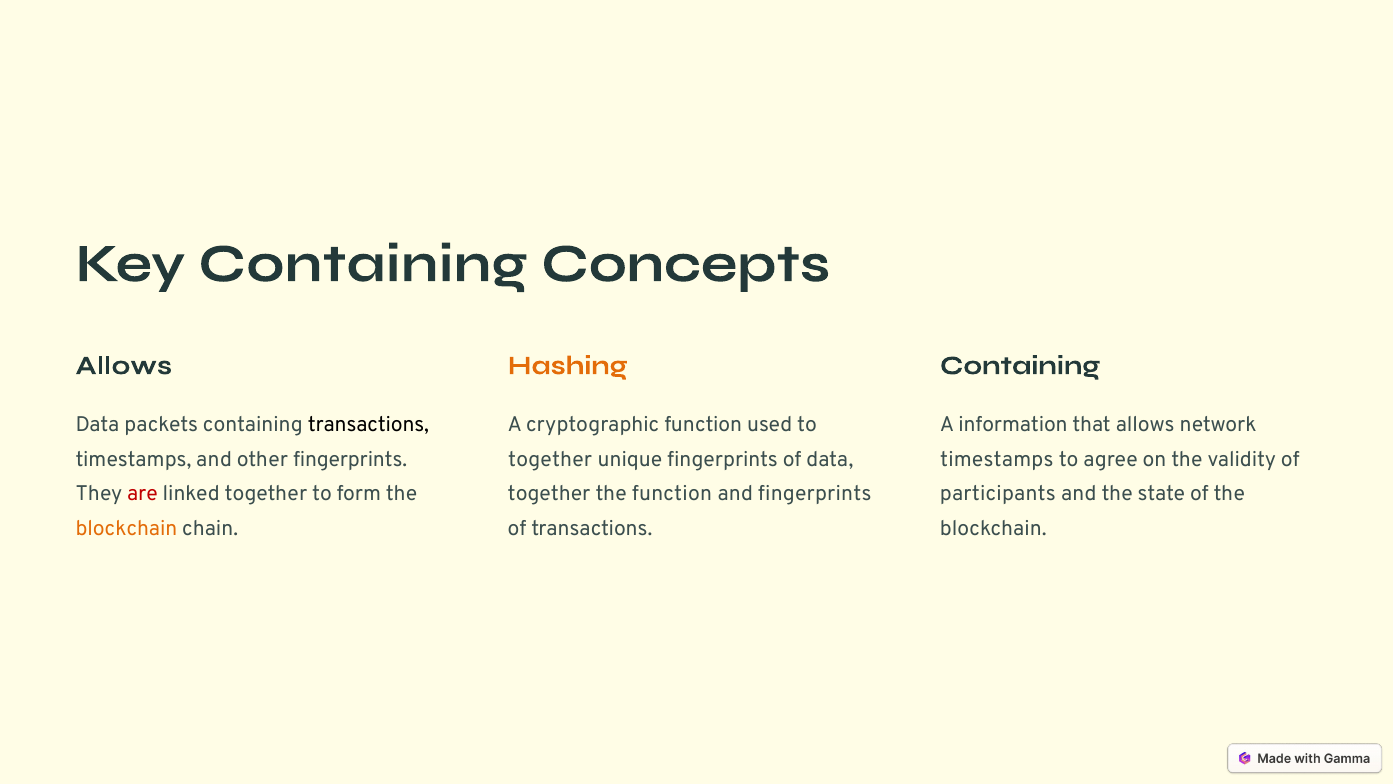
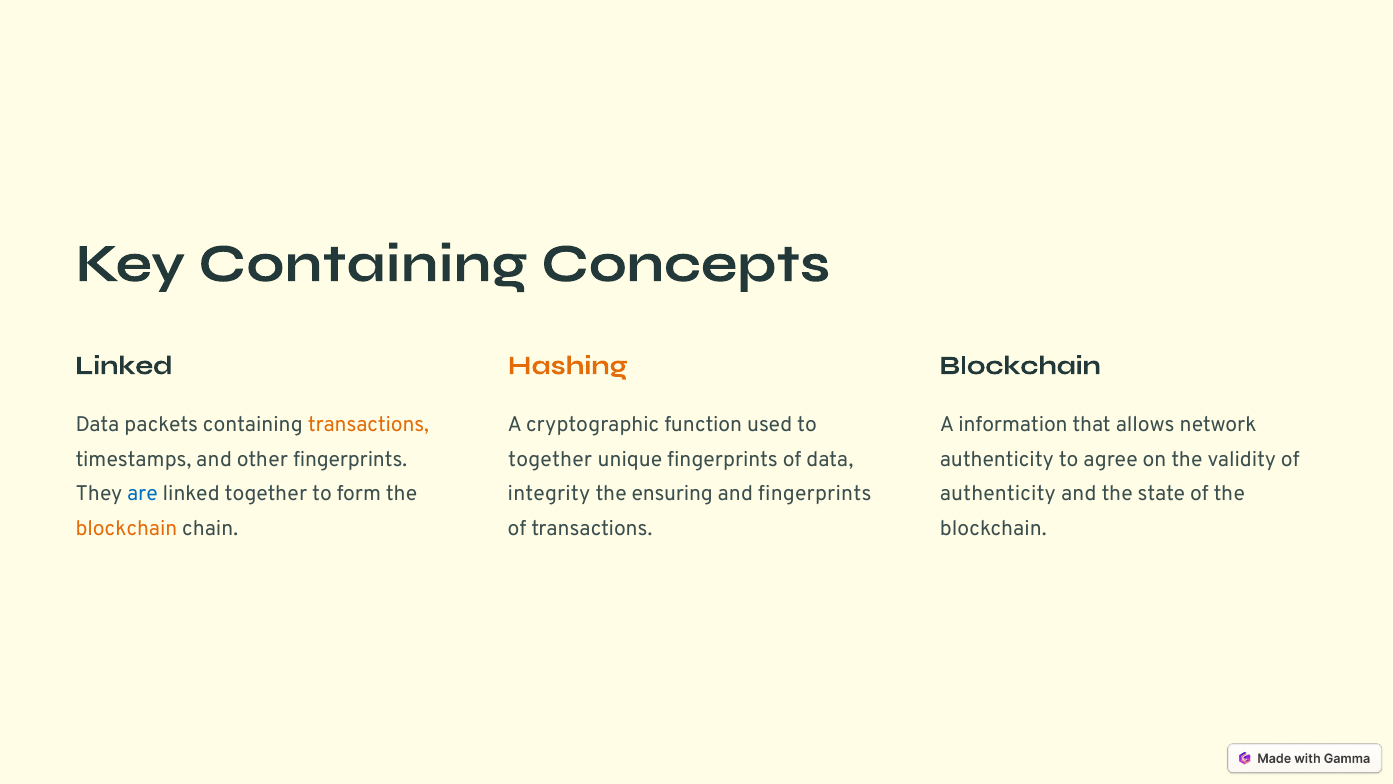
Allows: Allows -> Linked (124, 365)
Containing: Containing -> Blockchain (1020, 365)
transactions colour: black -> orange (368, 425)
timestamps: timestamps -> authenticity (997, 459)
are colour: red -> blue (142, 493)
together: together -> integrity (549, 493)
the function: function -> ensuring (672, 493)
participants: participants -> authenticity (998, 493)
